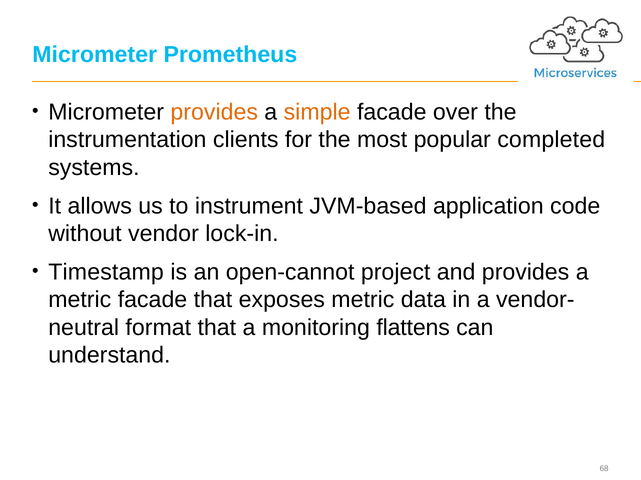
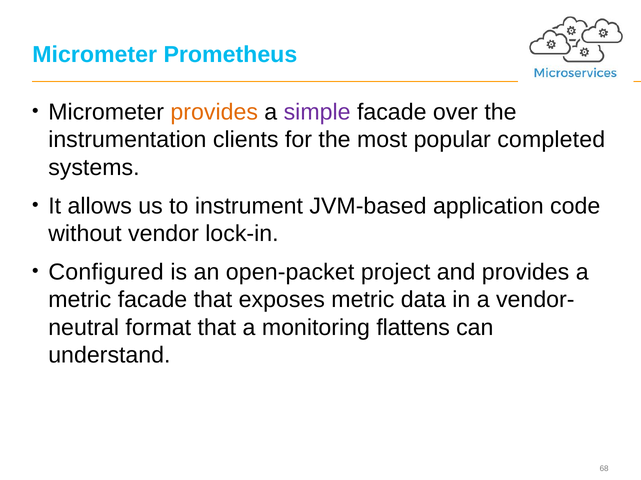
simple colour: orange -> purple (317, 112)
Timestamp: Timestamp -> Configured (106, 272)
open-cannot: open-cannot -> open-packet (290, 272)
